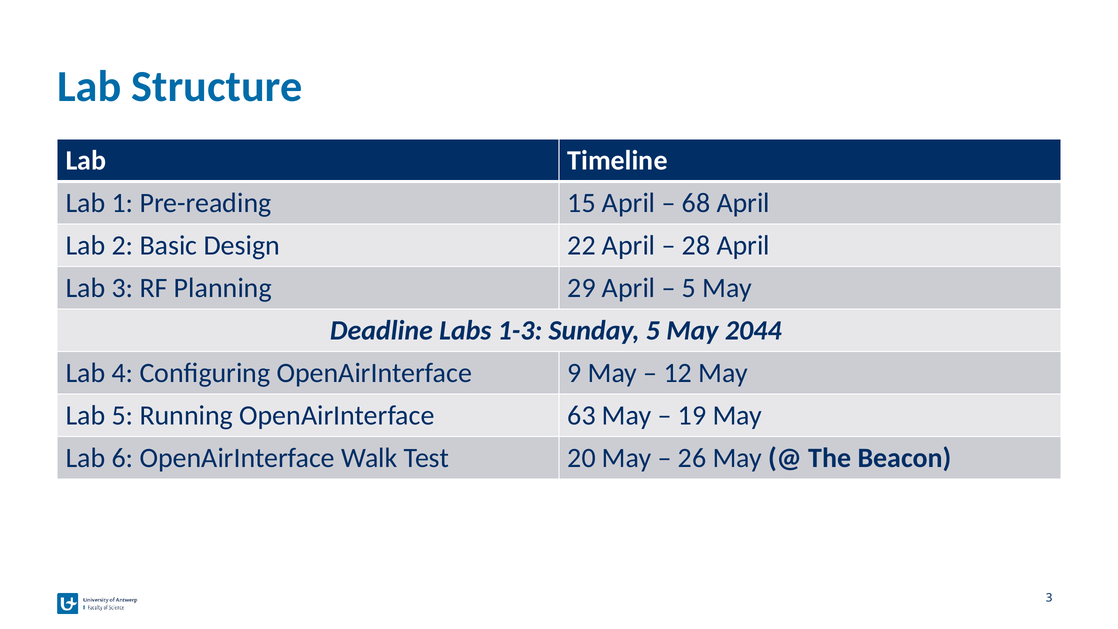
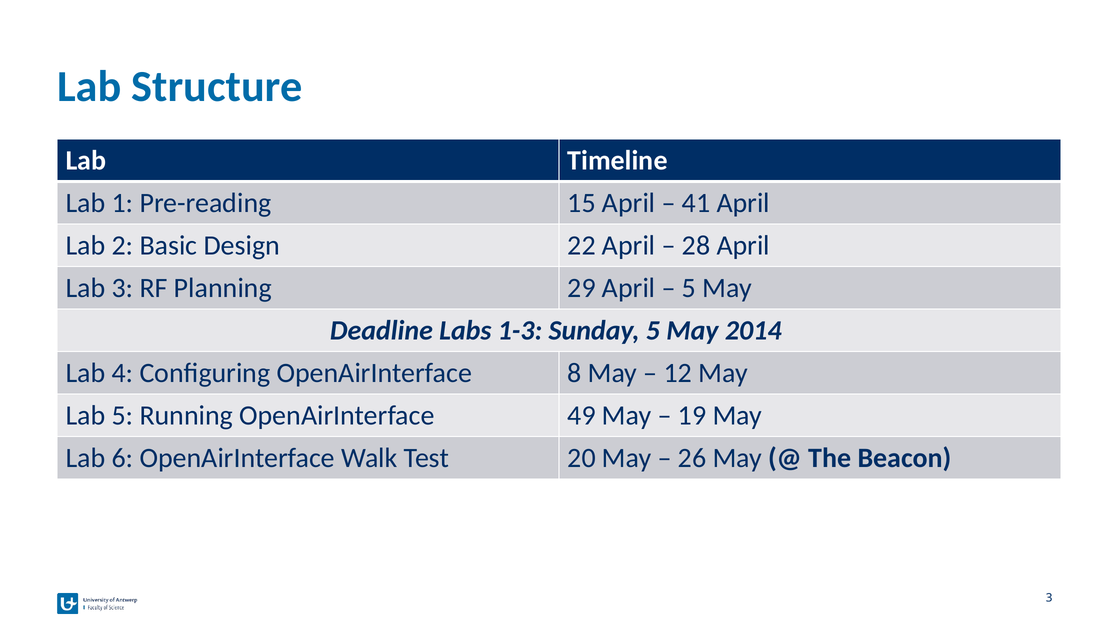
68: 68 -> 41 (696, 203)
2044: 2044 -> 2014 (753, 330)
9: 9 -> 8 (574, 373)
63: 63 -> 49 (582, 415)
